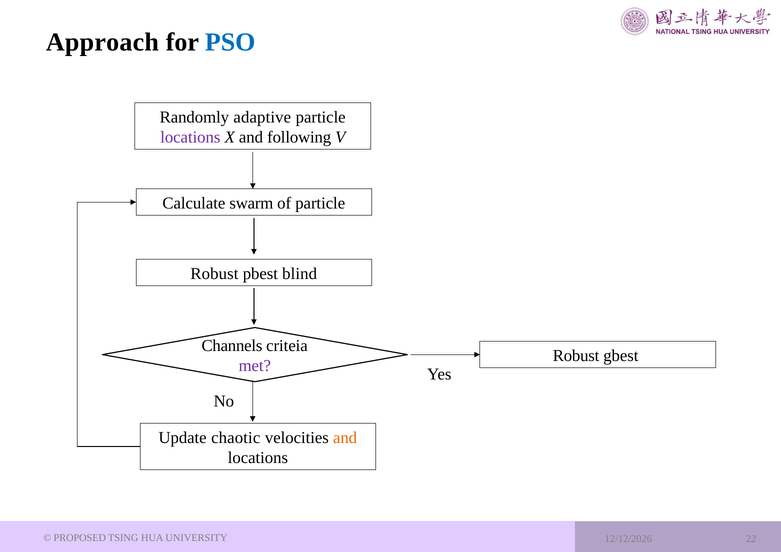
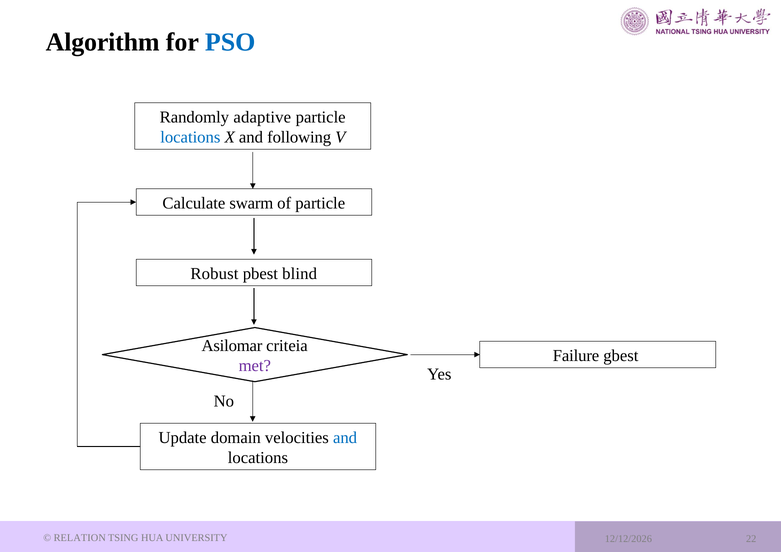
Approach: Approach -> Algorithm (103, 42)
locations colour: purple -> blue (190, 137)
Channels: Channels -> Asilomar (232, 346)
Robust: Robust -> Failure (576, 356)
chaotic: chaotic -> domain (236, 438)
and colour: orange -> blue (345, 438)
PROPOSED: PROPOSED -> RELATION (80, 538)
